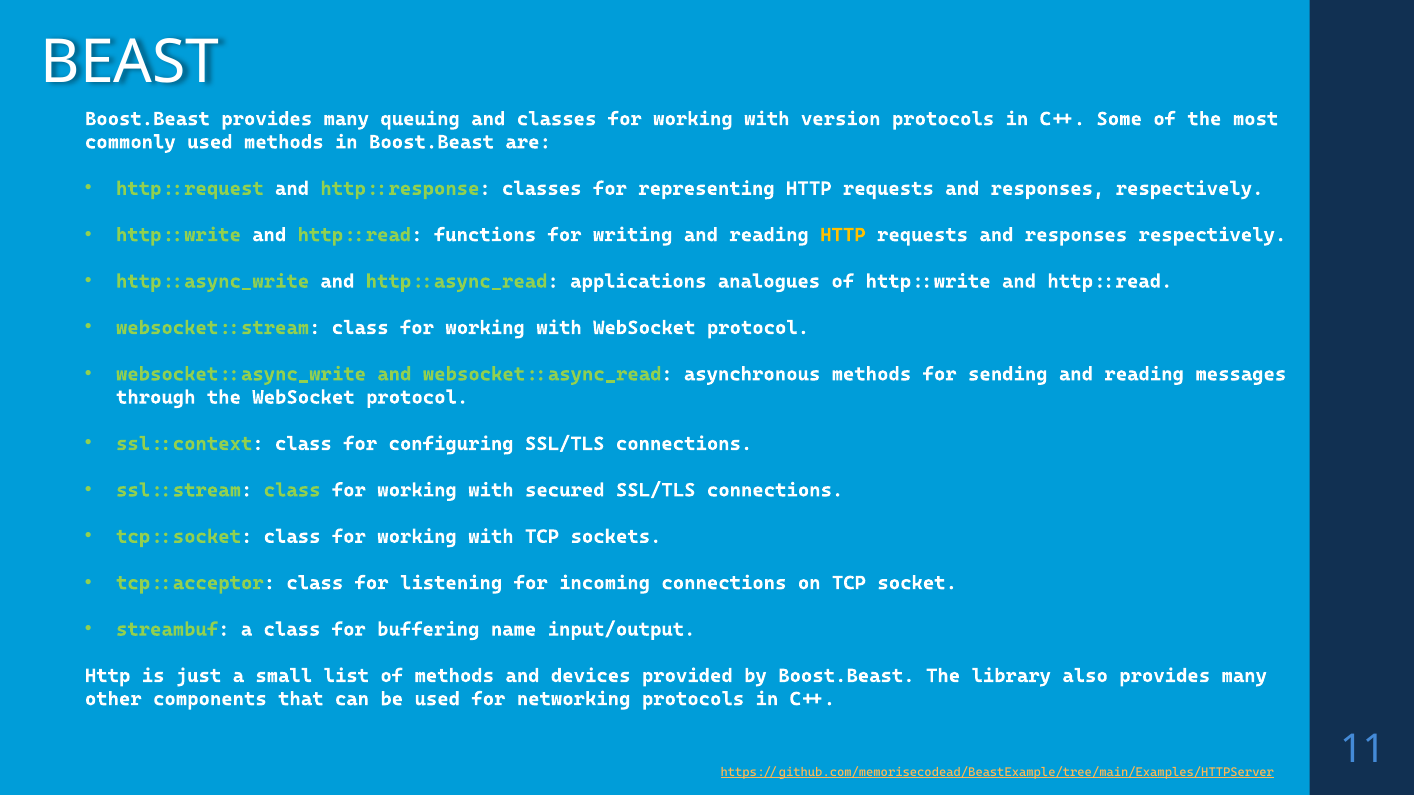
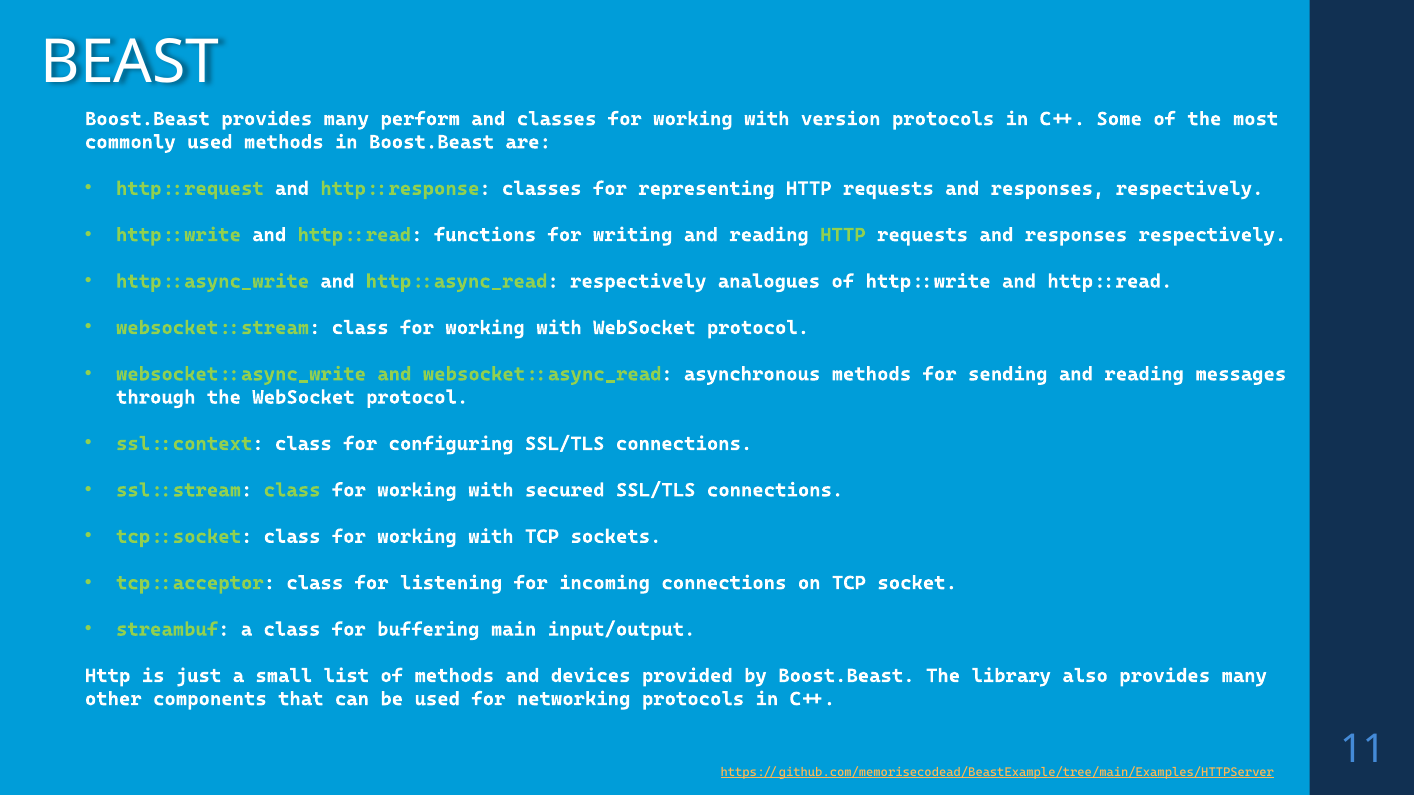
queuing: queuing -> perform (420, 119)
HTTP colour: yellow -> light green (843, 235)
http::async_read applications: applications -> respectively (638, 281)
name: name -> main (514, 630)
